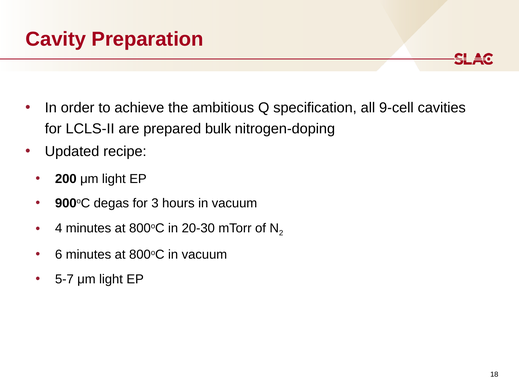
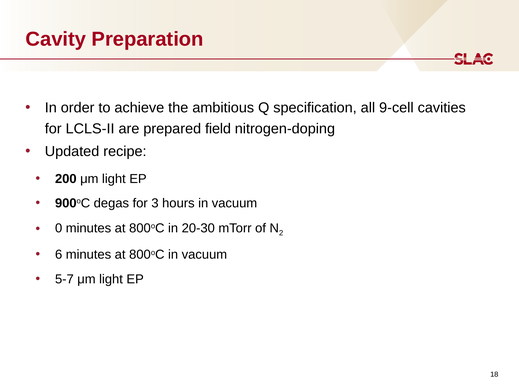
bulk: bulk -> field (218, 129)
4: 4 -> 0 (59, 228)
